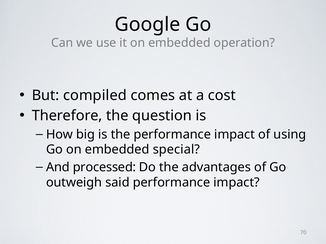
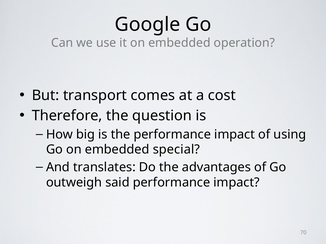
compiled: compiled -> transport (95, 96)
processed: processed -> translates (104, 168)
